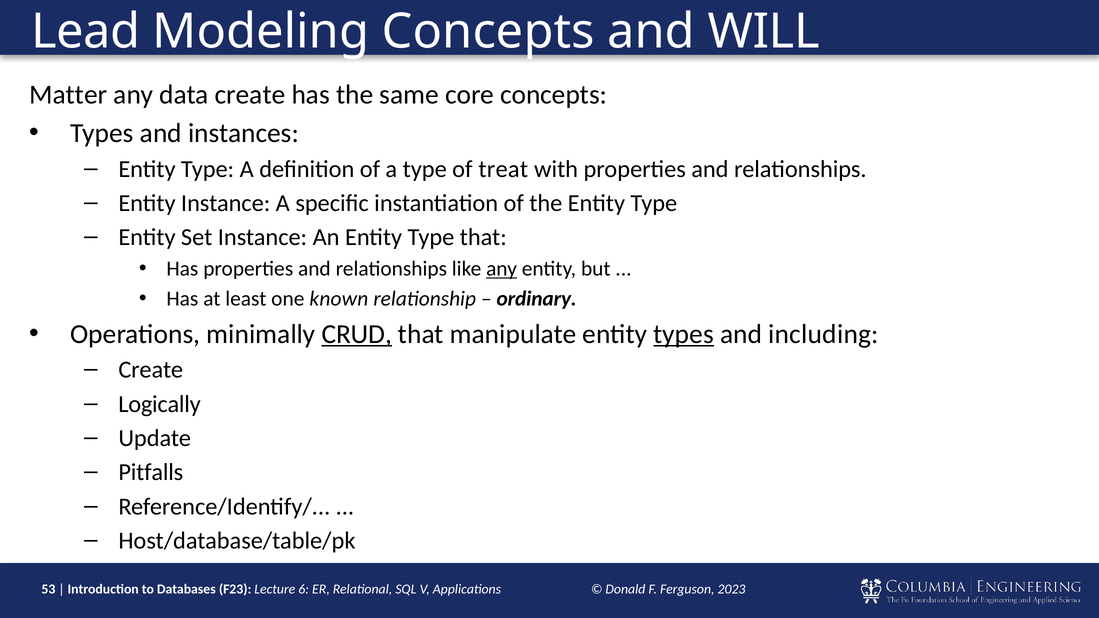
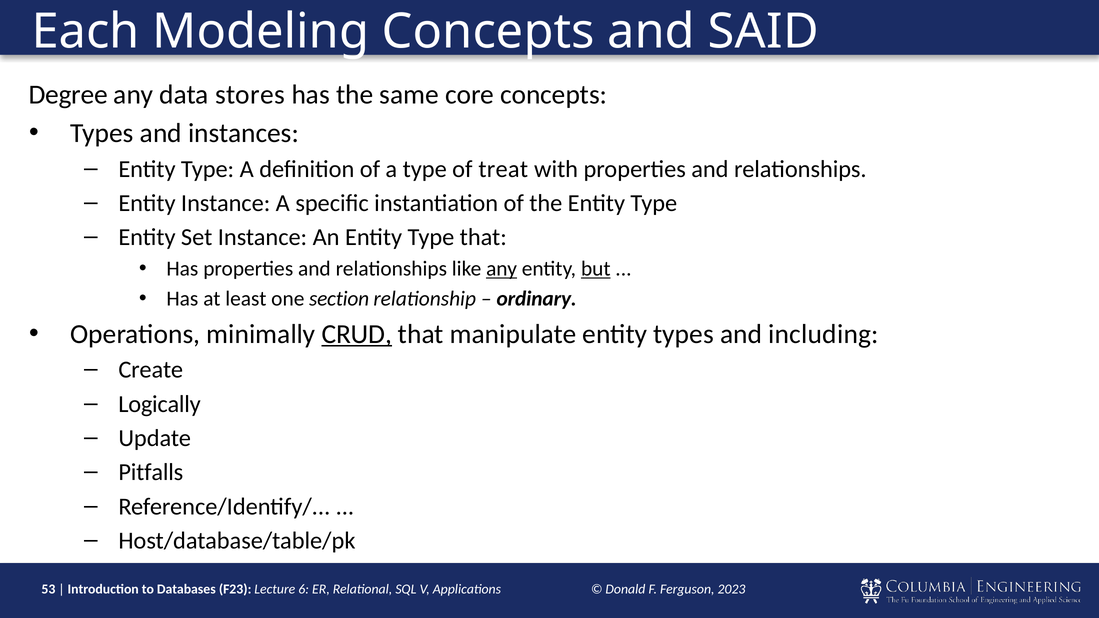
Lead: Lead -> Each (86, 32)
WILL: WILL -> SAID (763, 32)
Matter: Matter -> Degree (68, 95)
data create: create -> stores (250, 95)
but underline: none -> present (596, 269)
known: known -> section (339, 299)
types underline: present -> none (684, 334)
